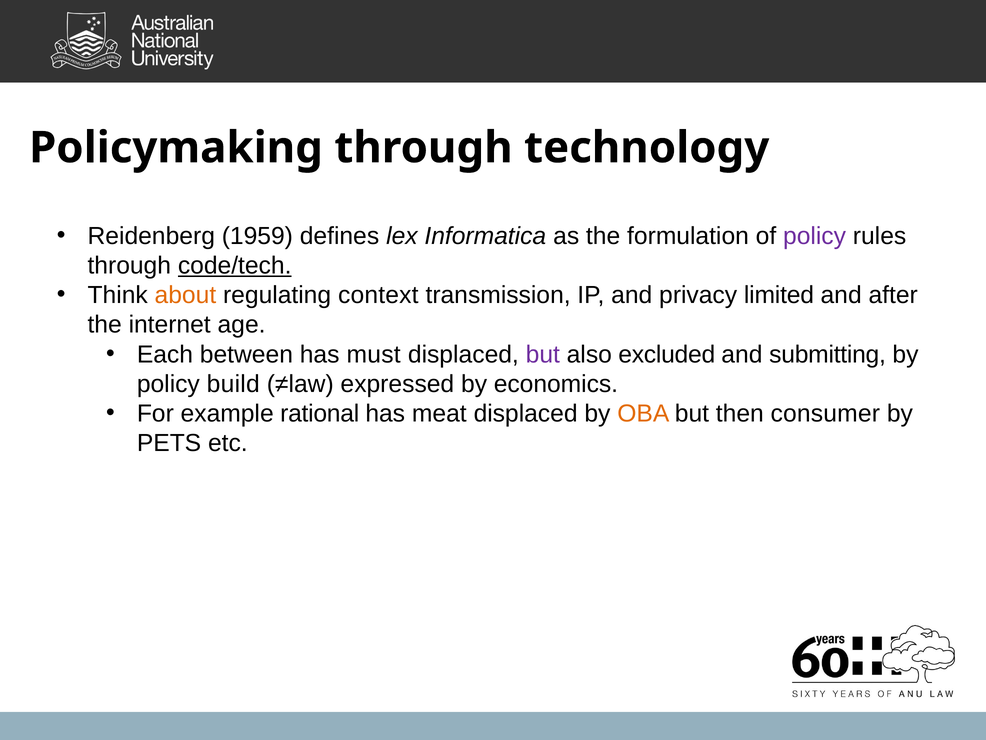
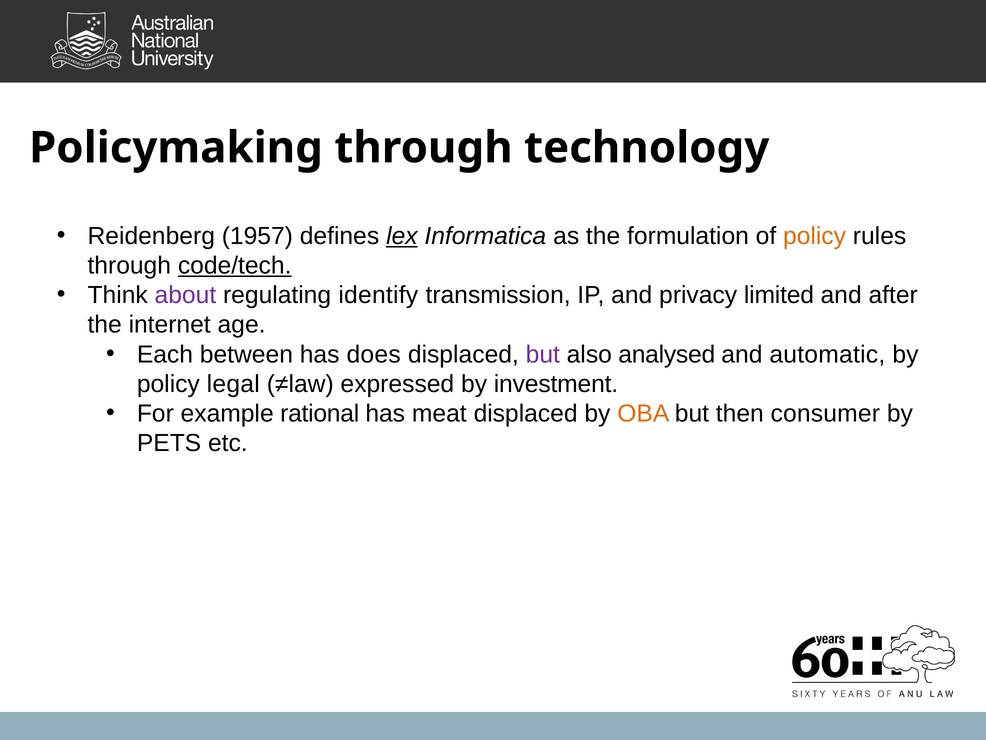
1959: 1959 -> 1957 (257, 236)
lex underline: none -> present (402, 236)
policy colour: purple -> orange (815, 236)
about colour: orange -> purple (185, 295)
context: context -> identify (378, 295)
must: must -> does (374, 354)
excluded: excluded -> analysed (667, 354)
submitting: submitting -> automatic (827, 354)
build: build -> legal (233, 384)
economics: economics -> investment (556, 384)
